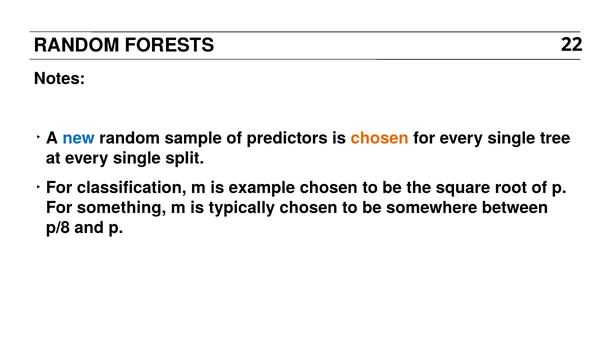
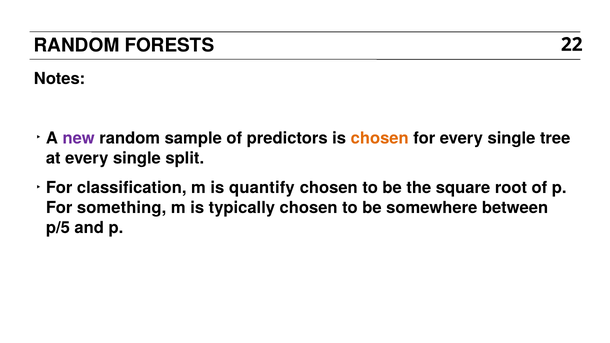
new colour: blue -> purple (79, 138)
example: example -> quantify (262, 188)
p/8: p/8 -> p/5 (58, 227)
